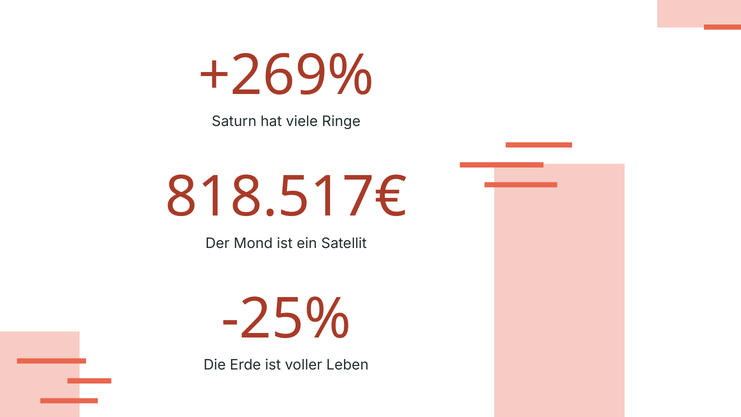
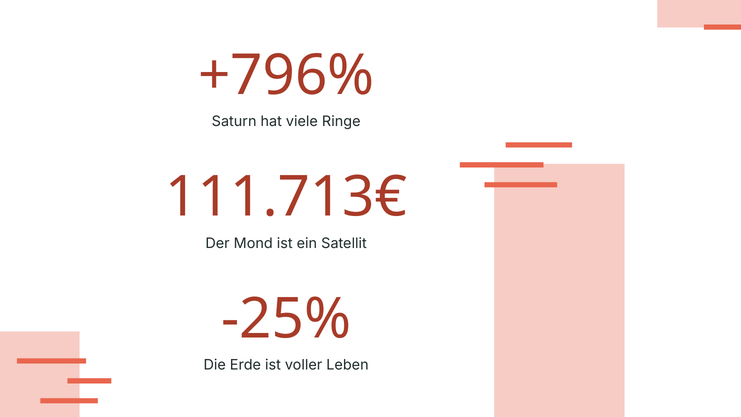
+269%: +269% -> +796% (286, 75)
818.517€: 818.517€ -> 111.713€ (286, 197)
